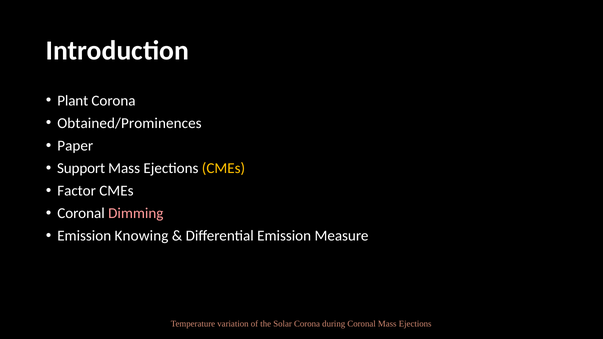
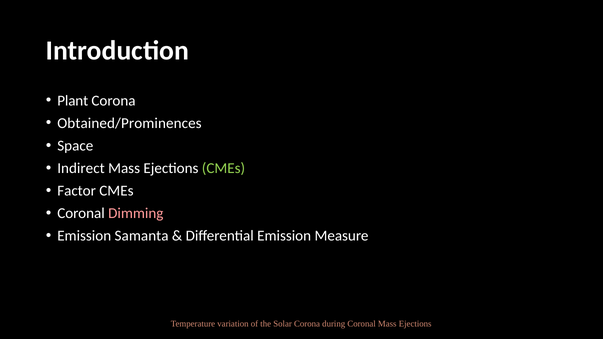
Paper: Paper -> Space (75, 146)
Support: Support -> Indirect (81, 168)
CMEs colour: yellow -> light green (223, 168)
Knowing: Knowing -> Samanta (142, 236)
